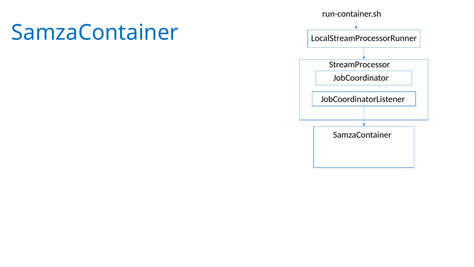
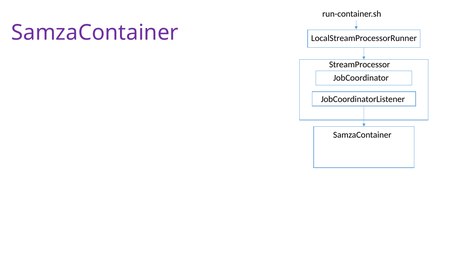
SamzaContainer colour: blue -> purple (95, 33)
